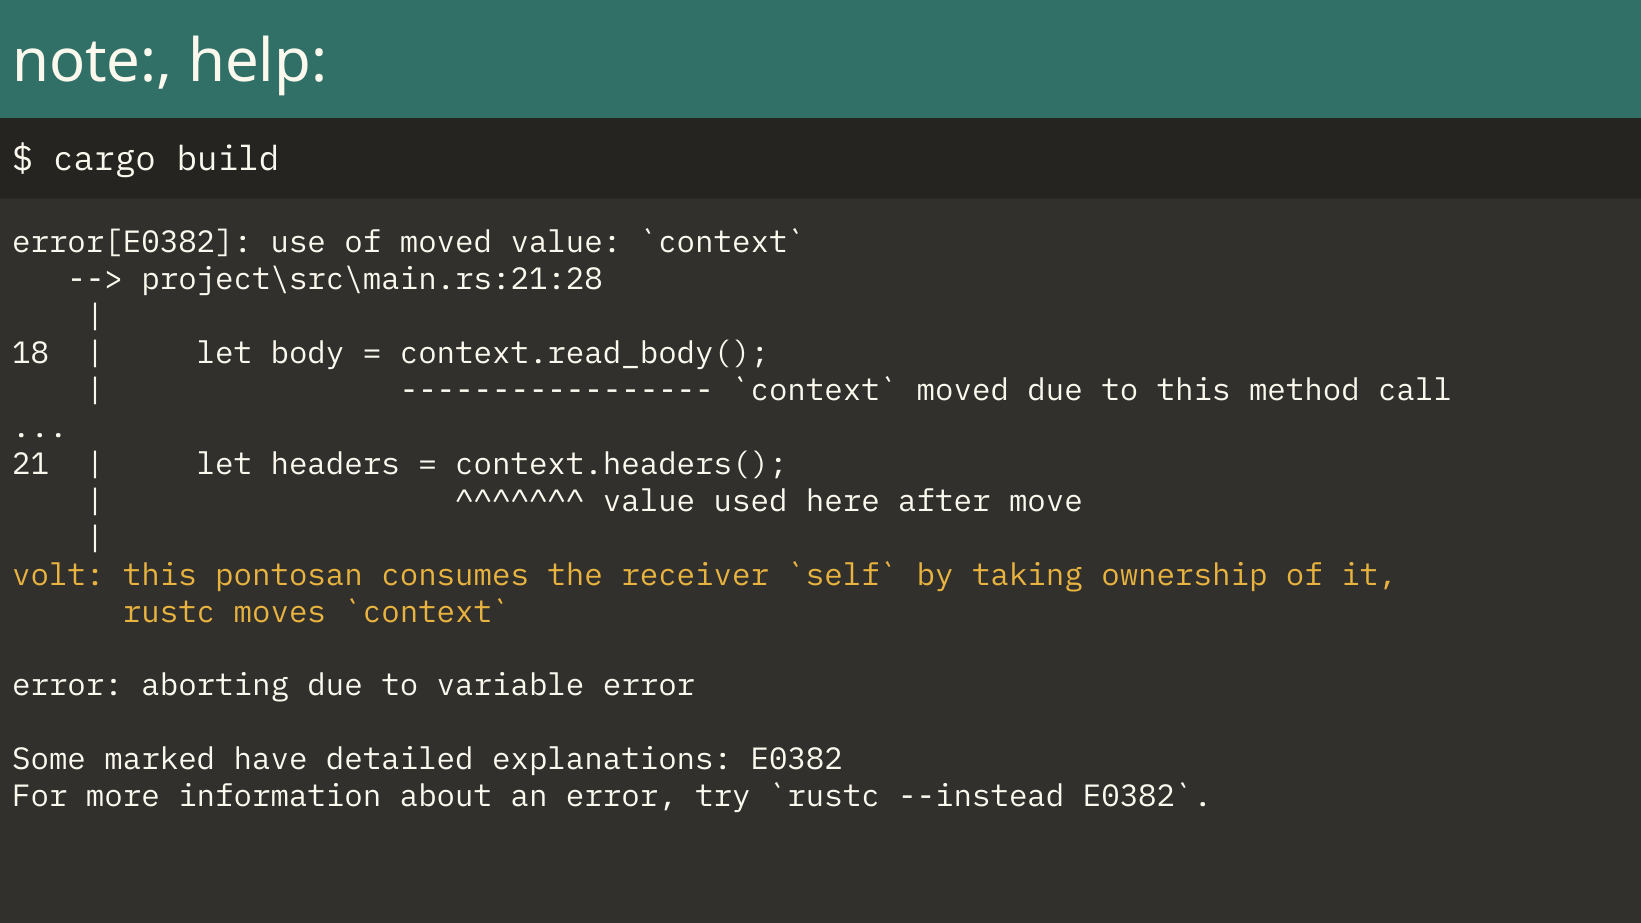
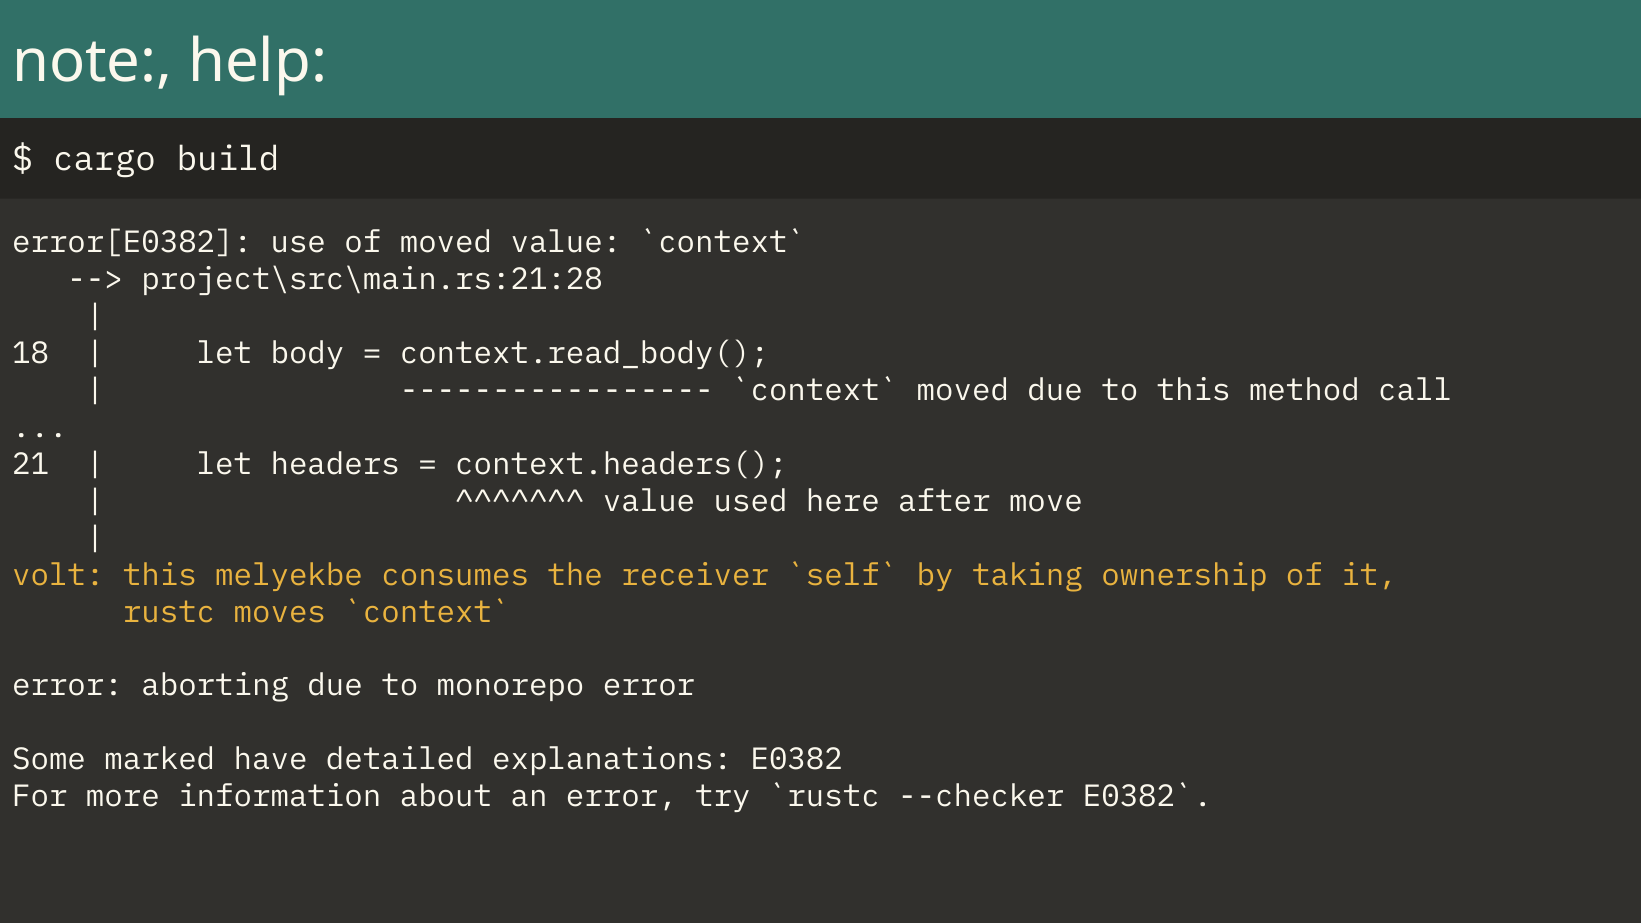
pontosan: pontosan -> melyekbe (289, 575)
variable: variable -> monorepo (511, 686)
--instead: --instead -> --checker (981, 797)
